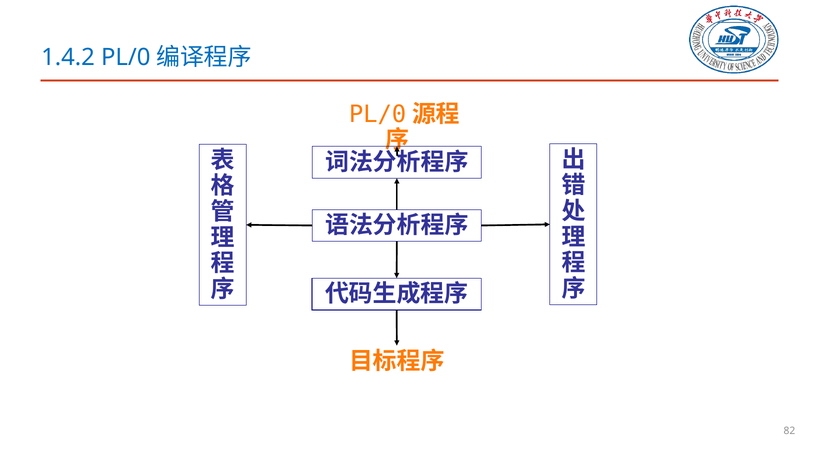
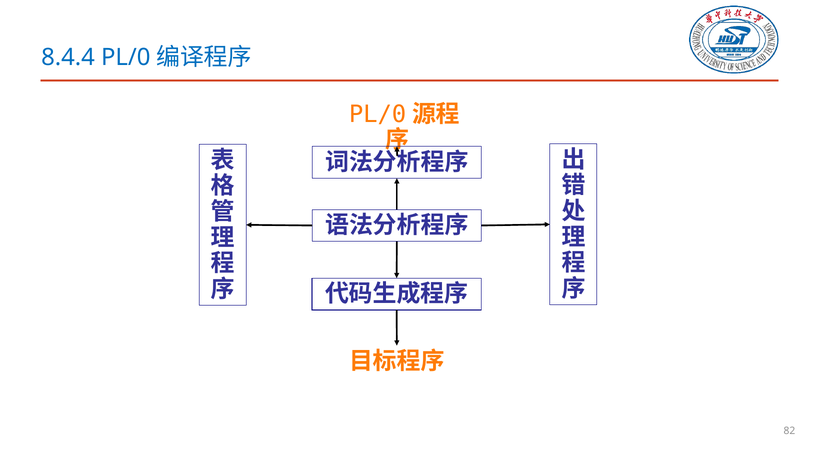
1.4.2: 1.4.2 -> 8.4.4 (68, 57)
